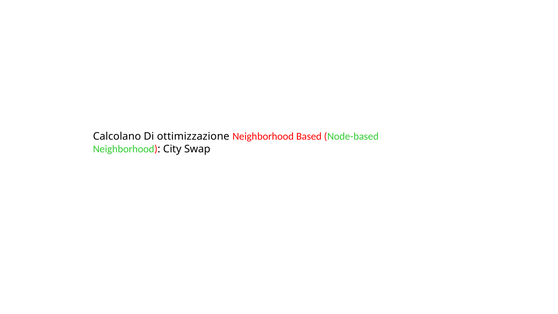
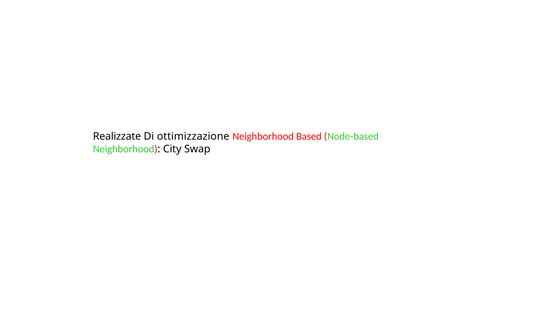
Calcolano: Calcolano -> Realizzate (117, 136)
